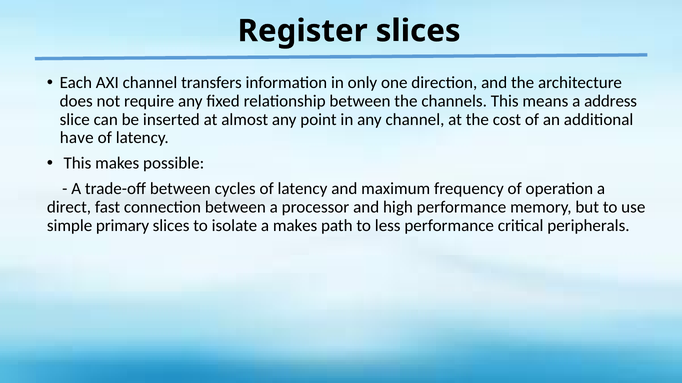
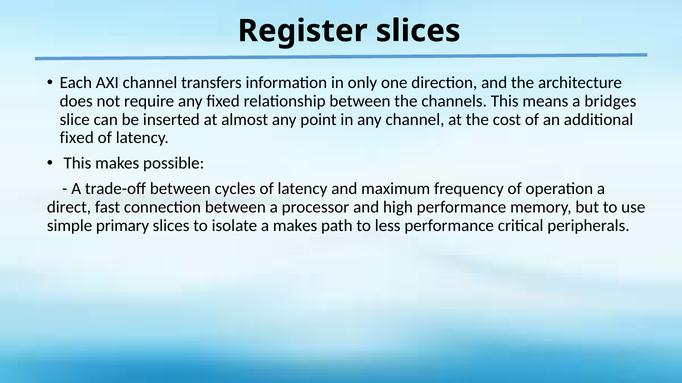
address: address -> bridges (610, 101)
have: have -> fixed (77, 138)
